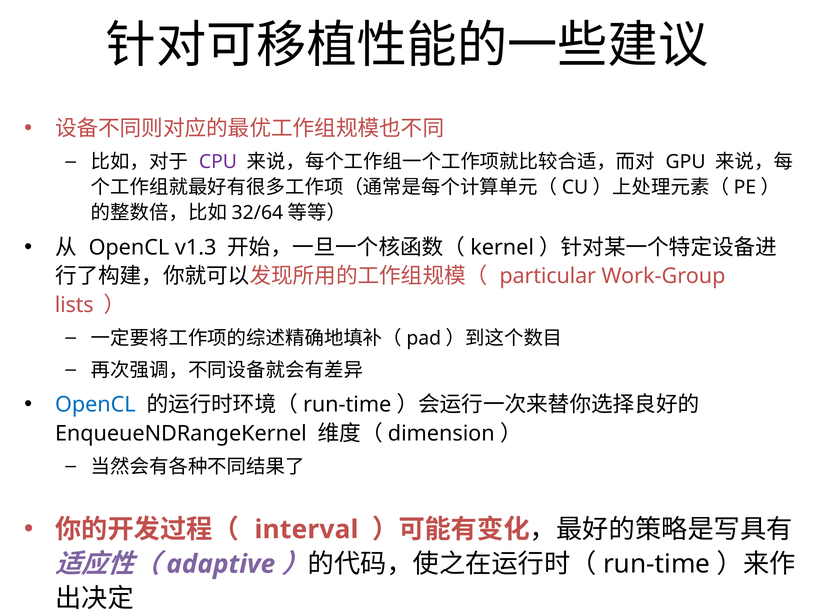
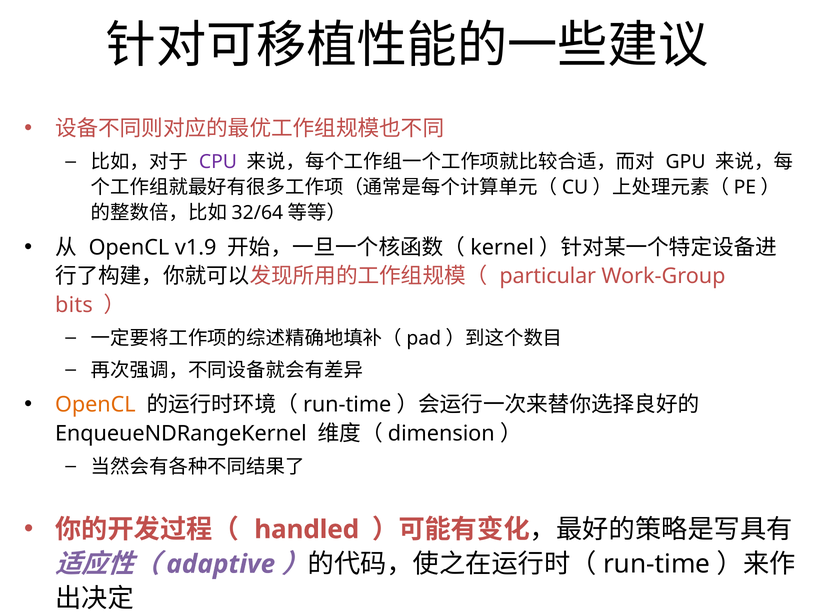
v1.3: v1.3 -> v1.9 (196, 248)
lists: lists -> bits (74, 305)
OpenCL colour: blue -> orange (95, 405)
interval: interval -> handled (307, 529)
